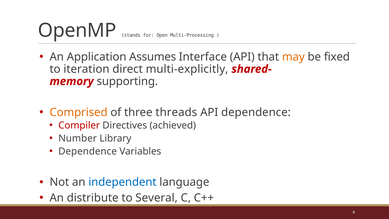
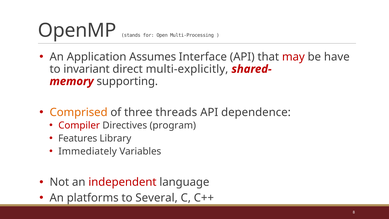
may colour: orange -> red (293, 57)
fixed: fixed -> have (337, 57)
iteration: iteration -> invariant (87, 69)
achieved: achieved -> program (173, 125)
Number: Number -> Features (78, 138)
Dependence: Dependence -> Immediately (88, 151)
independent colour: blue -> red (122, 182)
distribute: distribute -> platforms (93, 198)
